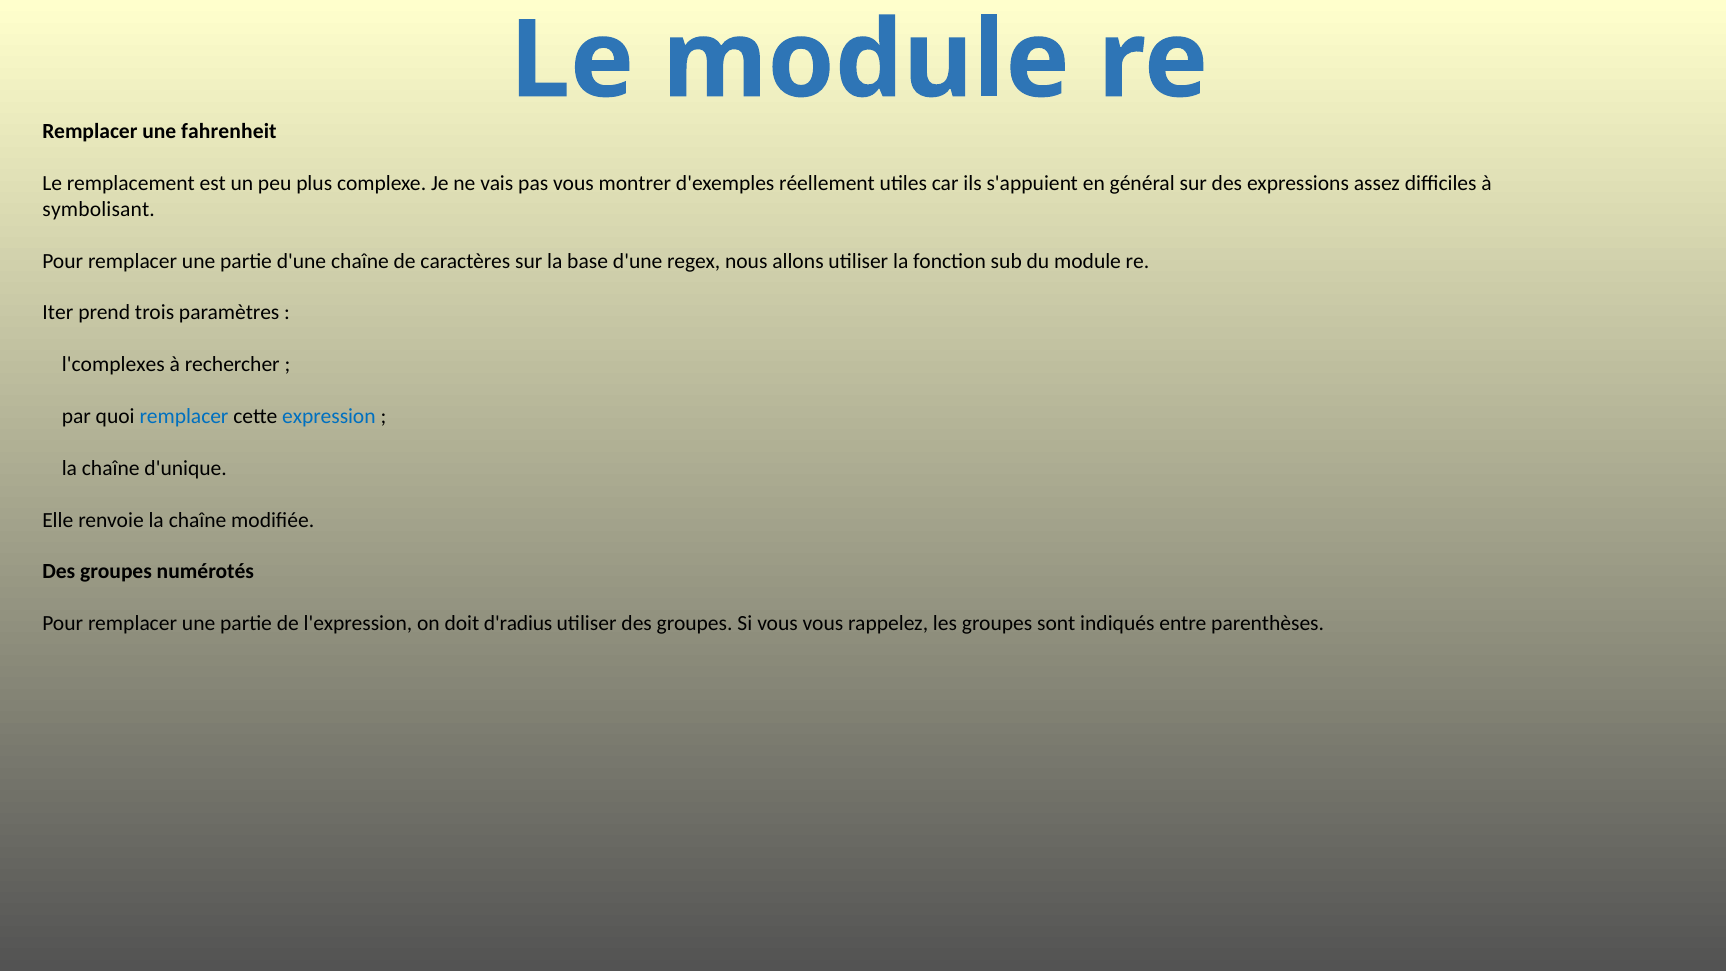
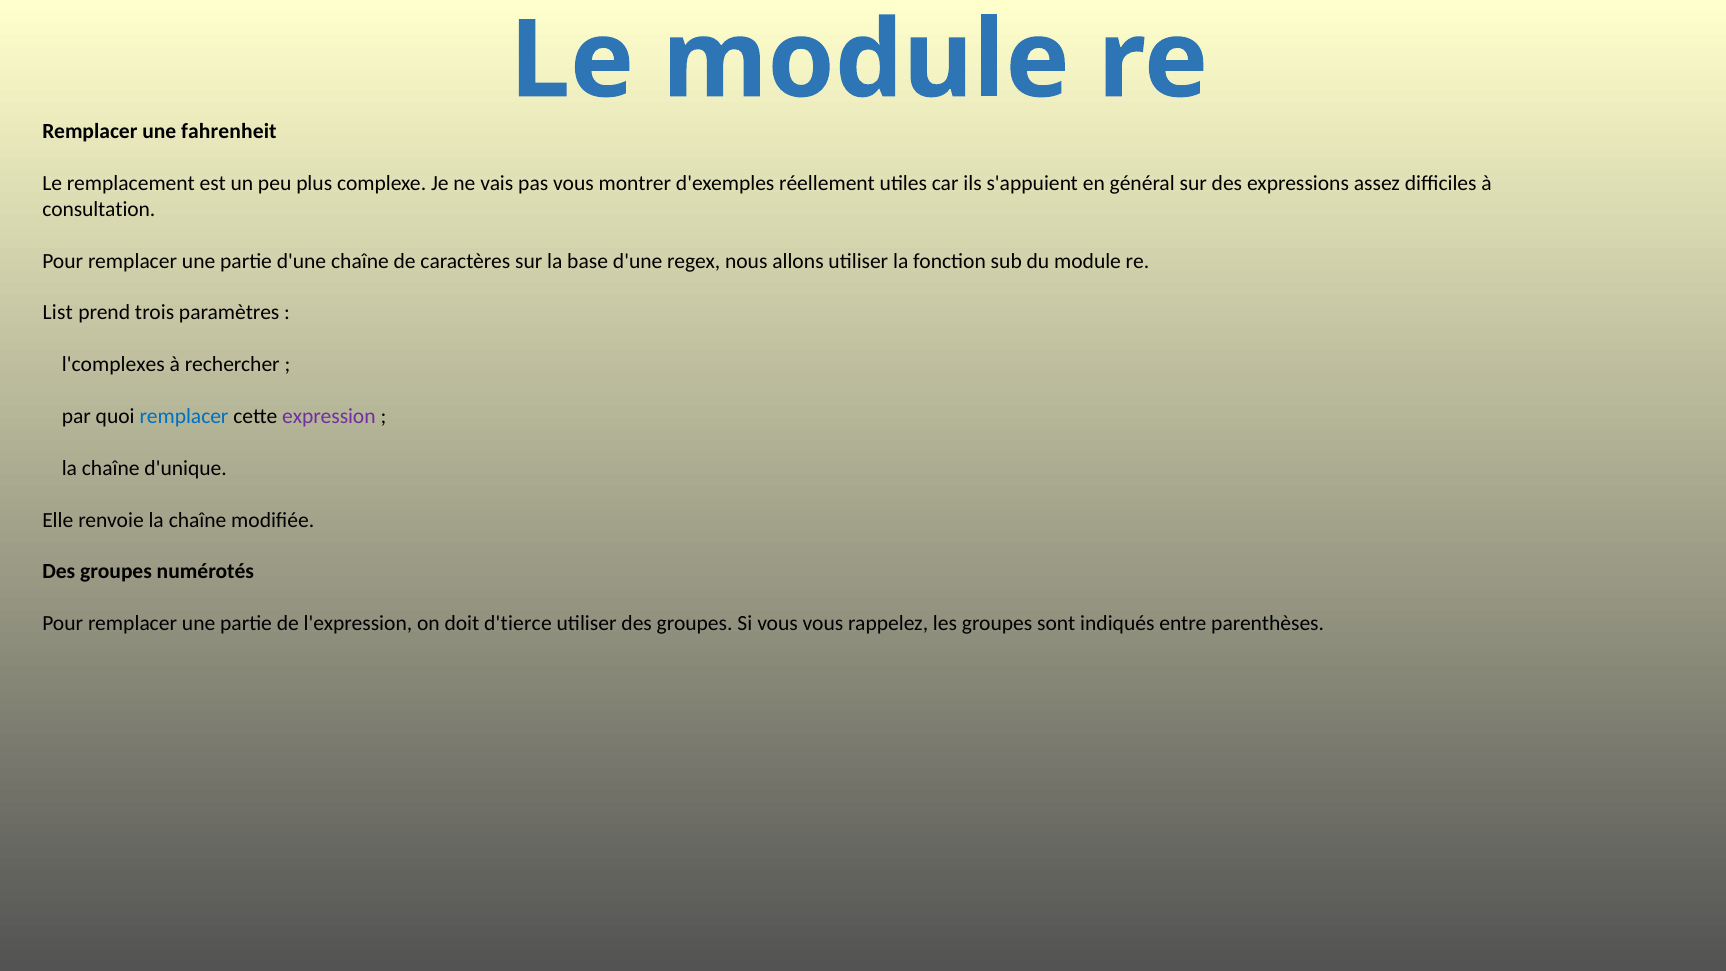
symbolisant: symbolisant -> consultation (99, 209)
Iter: Iter -> List (58, 313)
expression colour: blue -> purple (329, 416)
d'radius: d'radius -> d'tierce (518, 624)
